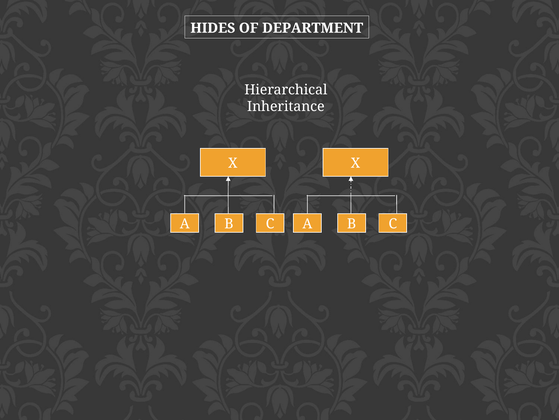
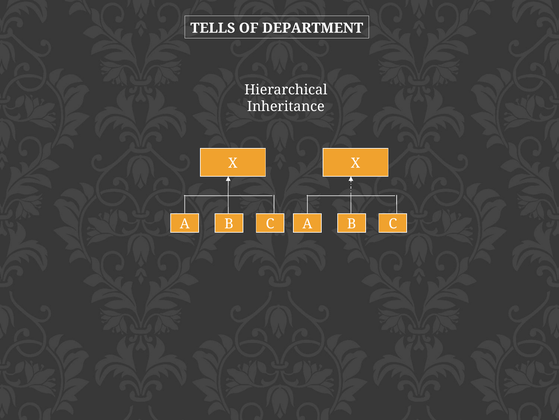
HIDES: HIDES -> TELLS (213, 28)
